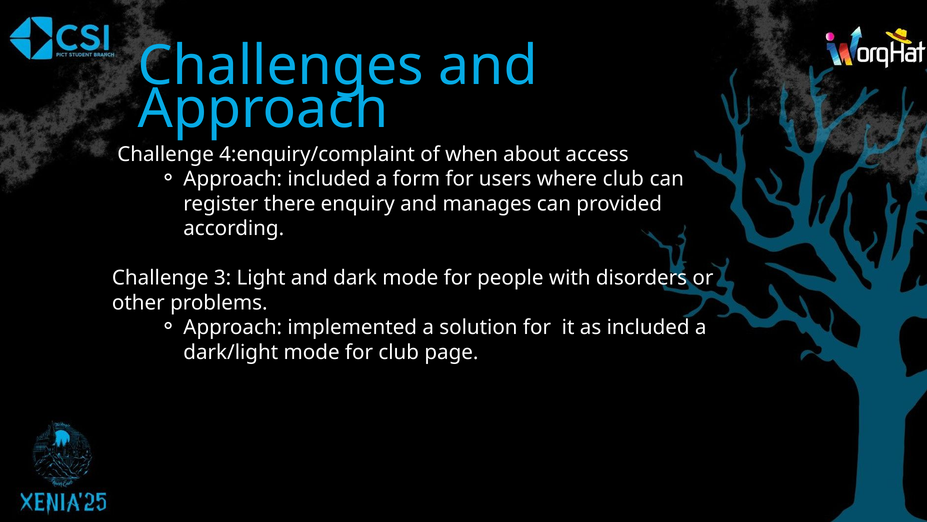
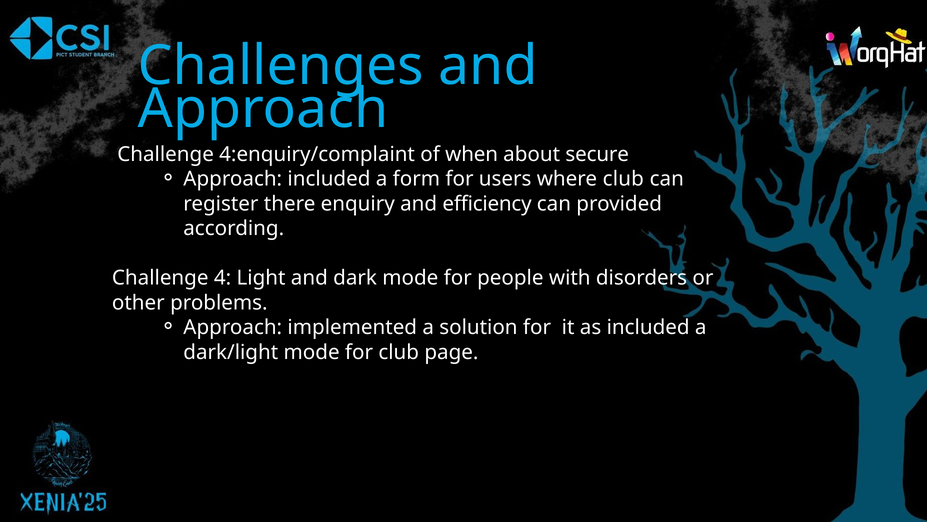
access: access -> secure (597, 154)
manages: manages -> efficiency (487, 204)
3: 3 -> 4 (223, 278)
